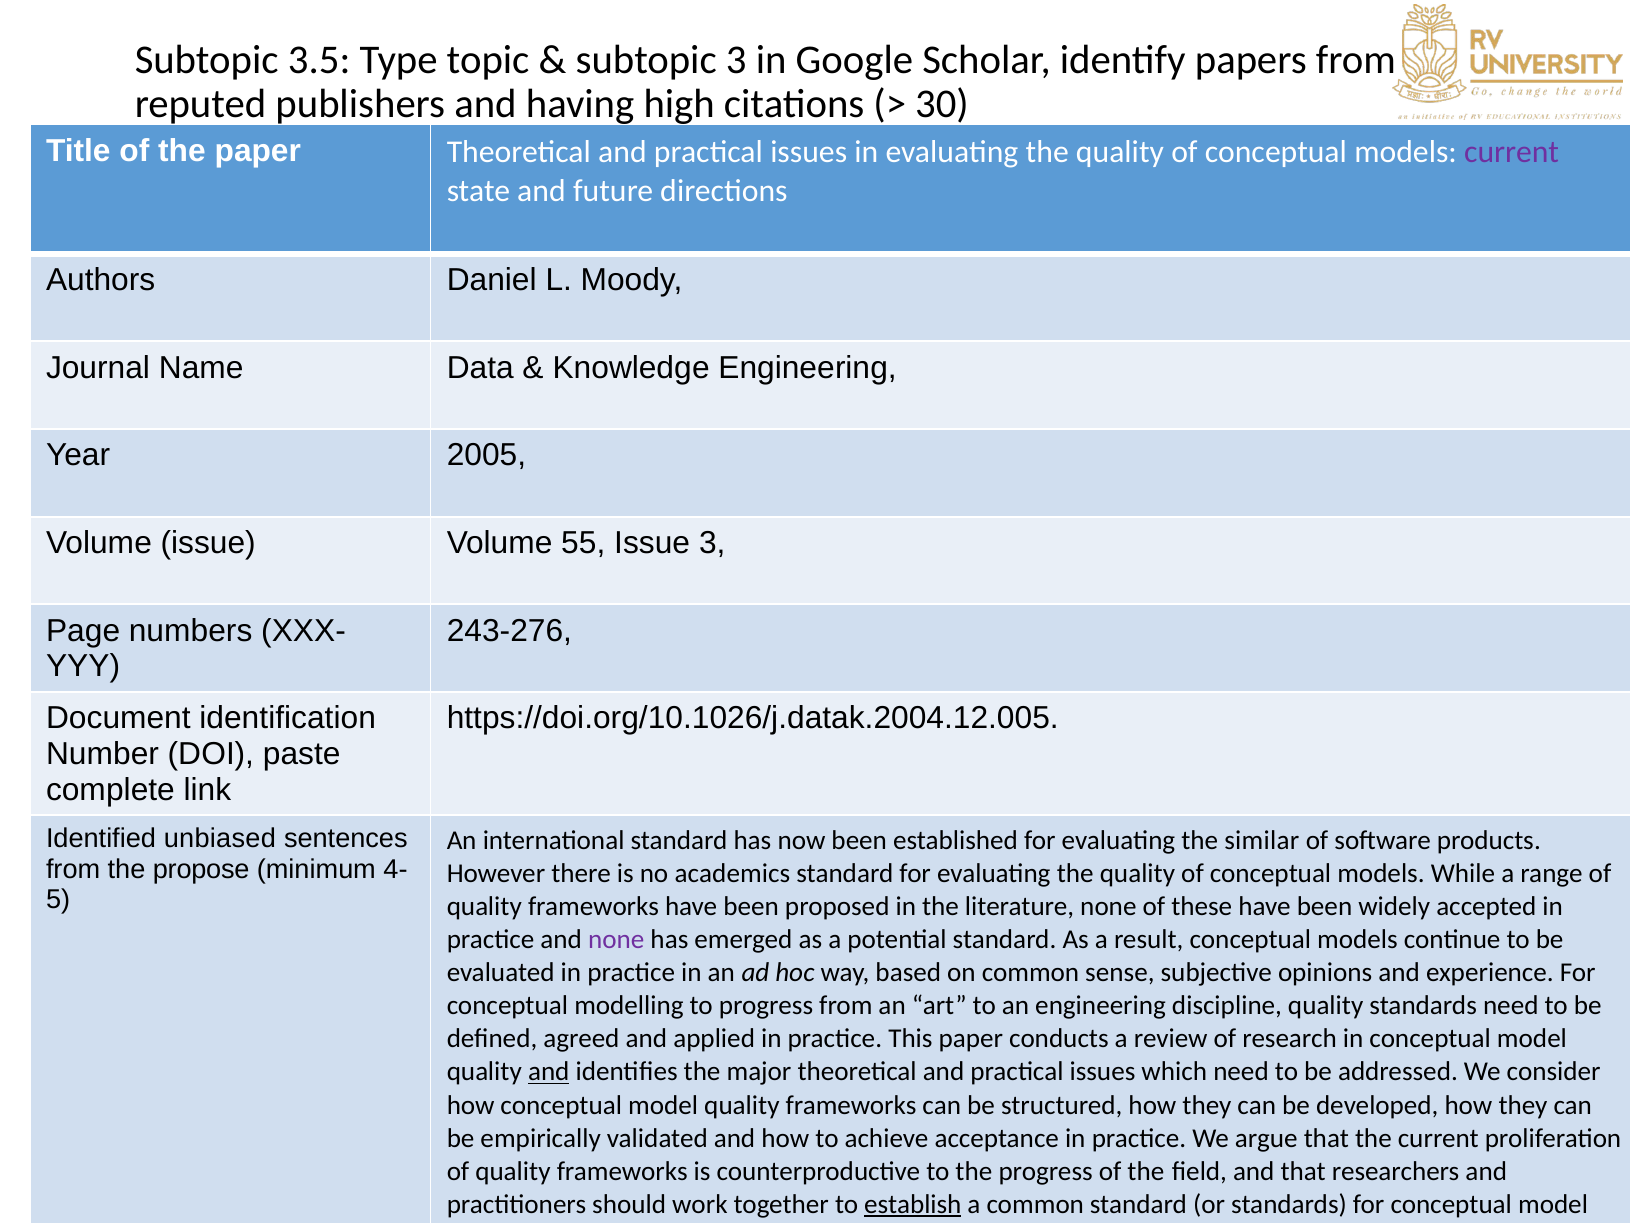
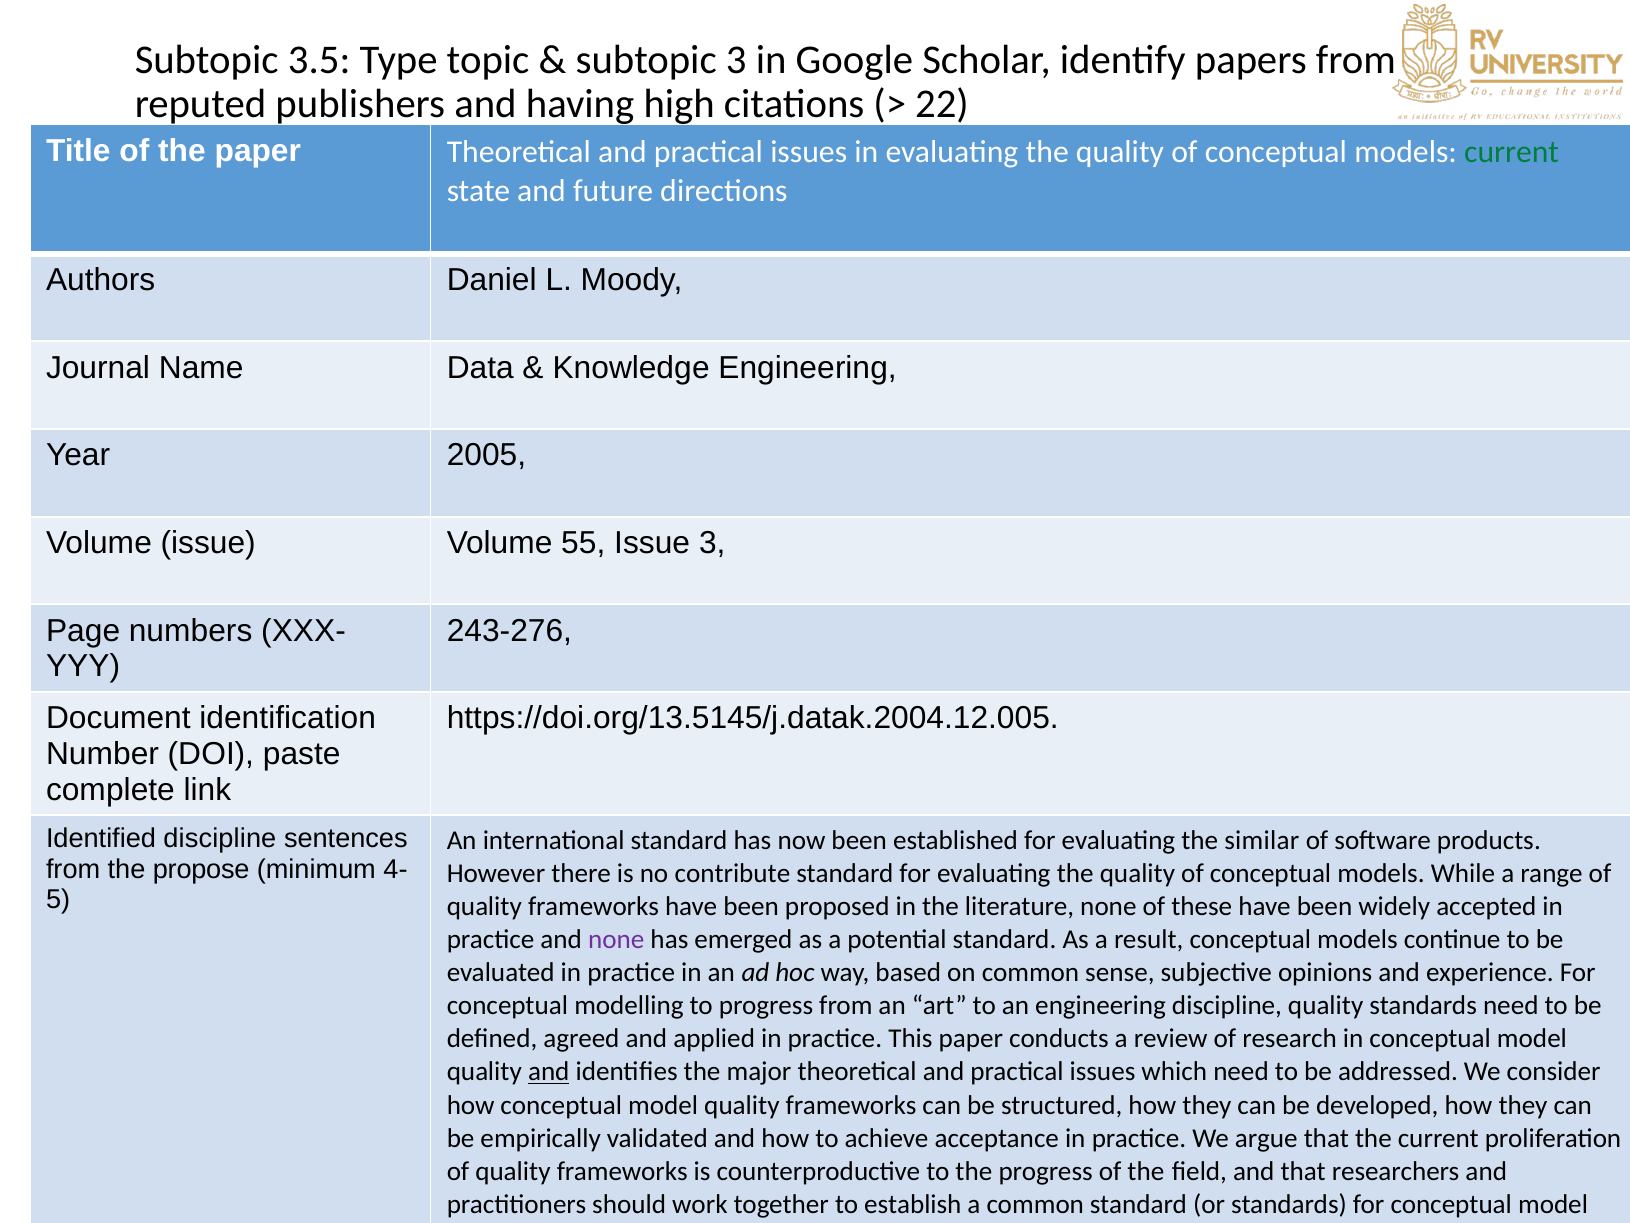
30: 30 -> 22 (942, 104)
current colour: purple -> green (1512, 152)
https://doi.org/10.1026/j.datak.2004.12.005: https://doi.org/10.1026/j.datak.2004.12.005 -> https://doi.org/13.5145/j.datak.2004.12.005 (753, 718)
Identified unbiased: unbiased -> discipline (220, 839)
academics: academics -> contribute (732, 873)
establish underline: present -> none (913, 1204)
